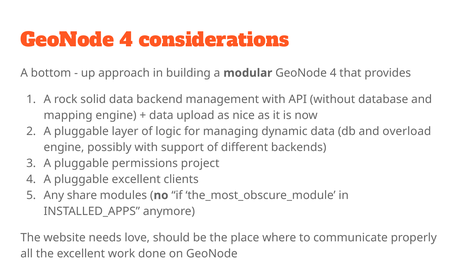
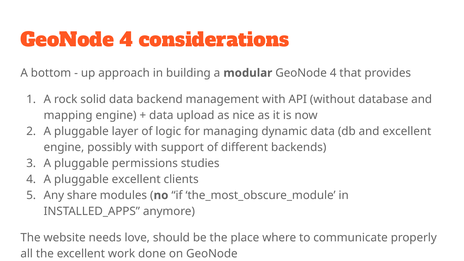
and overload: overload -> excellent (407, 131)
project: project -> studies (200, 163)
